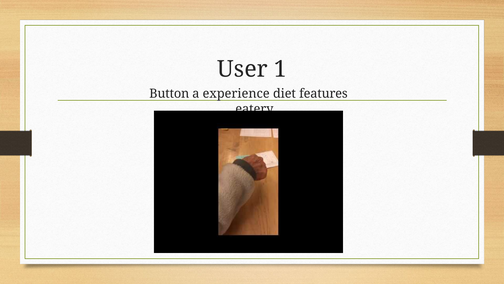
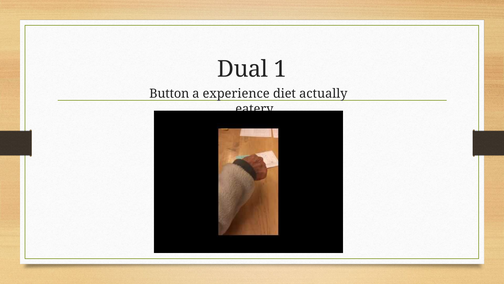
User: User -> Dual (243, 69)
features: features -> actually (323, 94)
